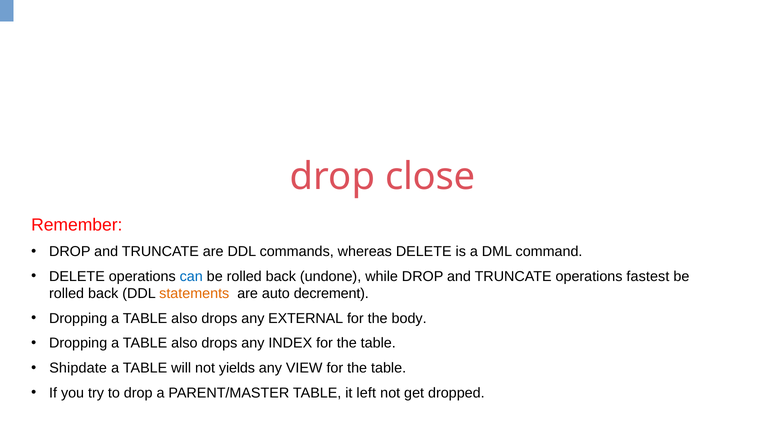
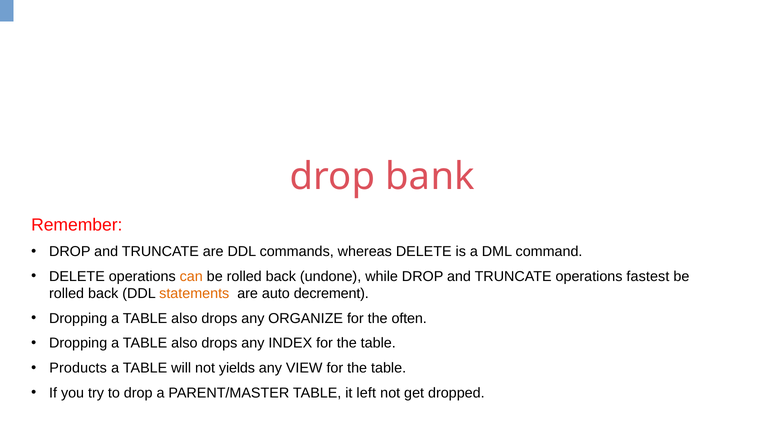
close: close -> bank (430, 177)
can colour: blue -> orange (191, 277)
EXTERNAL: EXTERNAL -> ORGANIZE (306, 319)
body: body -> often (409, 319)
Shipdate: Shipdate -> Products (78, 368)
